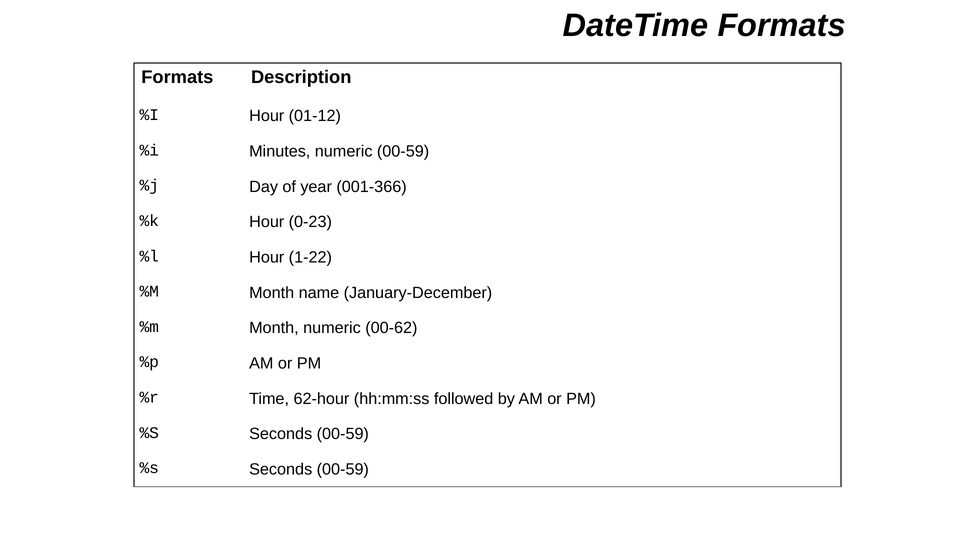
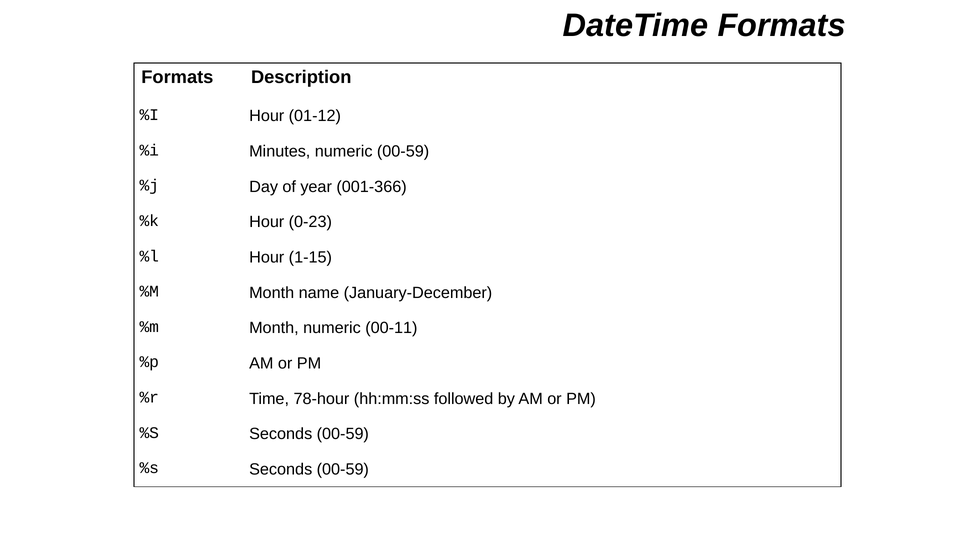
1-22: 1-22 -> 1-15 (310, 258)
00-62: 00-62 -> 00-11 (391, 328)
62-hour: 62-hour -> 78-hour (321, 399)
